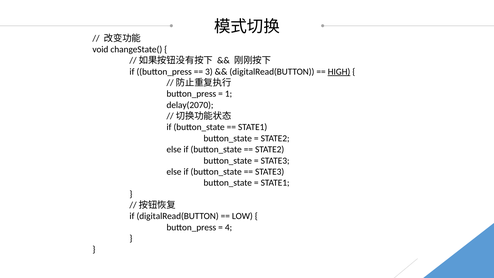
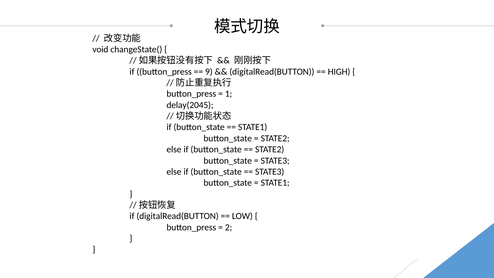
3: 3 -> 9 (209, 72)
HIGH underline: present -> none (339, 72)
delay(2070: delay(2070 -> delay(2045 (190, 105)
4: 4 -> 2 (229, 227)
